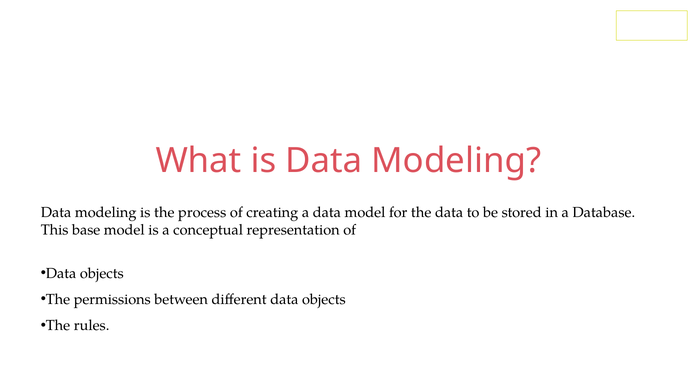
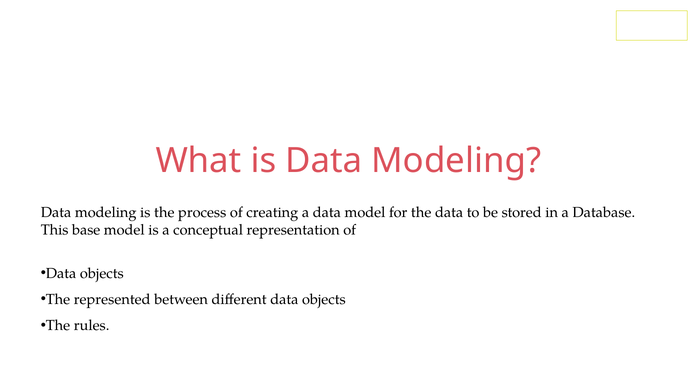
permissions: permissions -> represented (112, 300)
